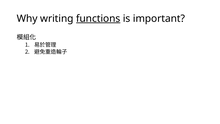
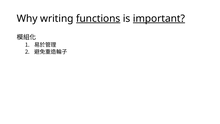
important underline: none -> present (159, 18)
